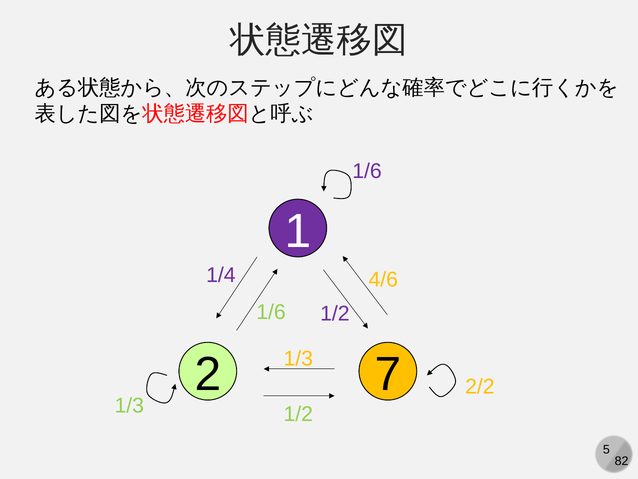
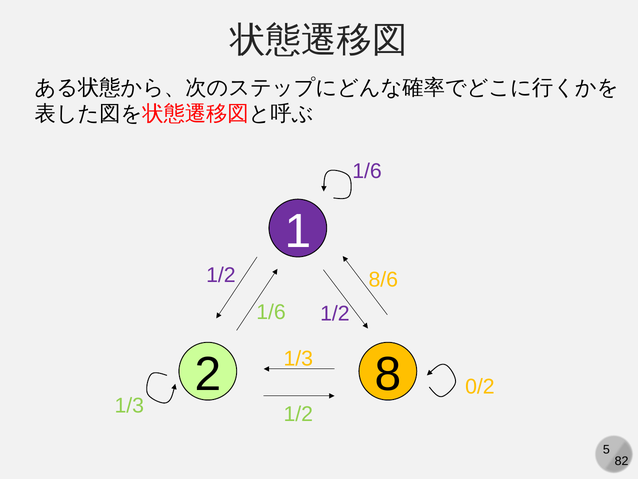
1/4: 1/4 -> 1/2 (221, 275)
4/6: 4/6 -> 8/6 (383, 279)
7: 7 -> 8 (388, 374)
2/2: 2/2 -> 0/2 (480, 387)
